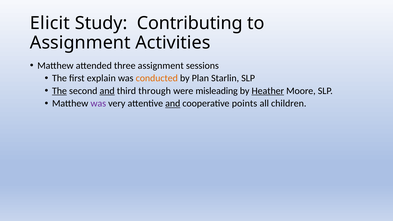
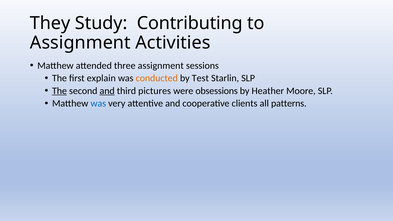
Elicit: Elicit -> They (50, 23)
Plan: Plan -> Test (200, 78)
through: through -> pictures (155, 91)
misleading: misleading -> obsessions (217, 91)
Heather underline: present -> none (268, 91)
was colour: purple -> blue (98, 104)
and underline: present -> none (173, 104)
points: points -> clients (245, 104)
children: children -> patterns (289, 104)
